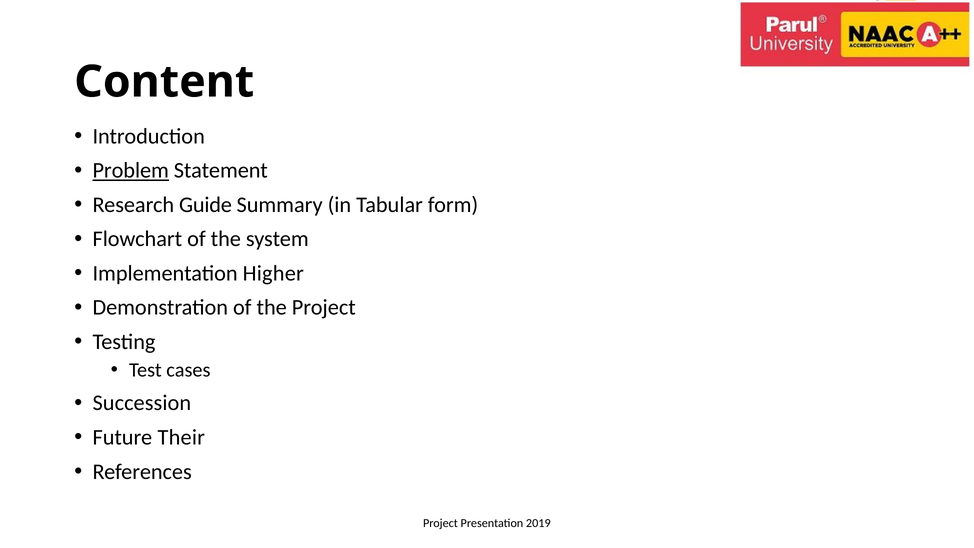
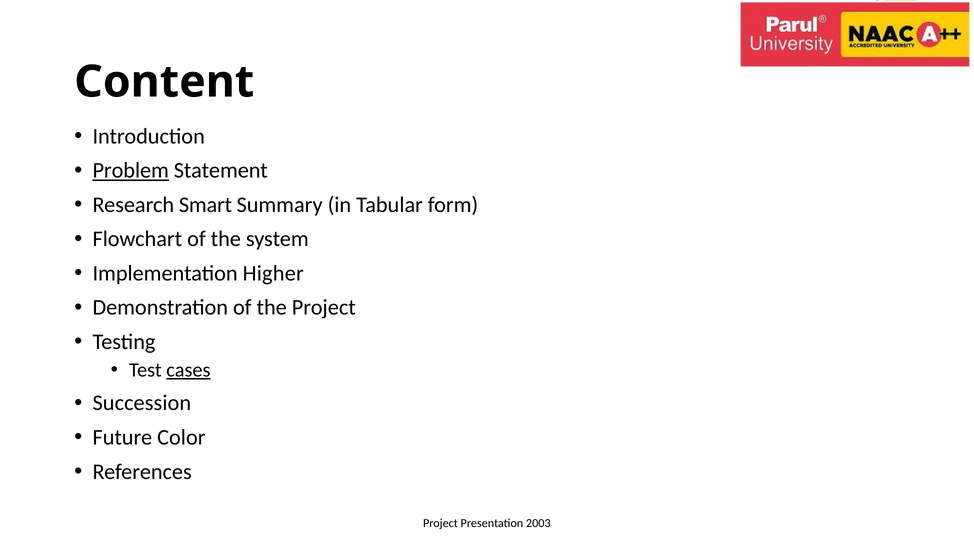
Guide: Guide -> Smart (205, 205)
cases underline: none -> present (188, 370)
Their: Their -> Color (181, 437)
2019: 2019 -> 2003 (538, 523)
